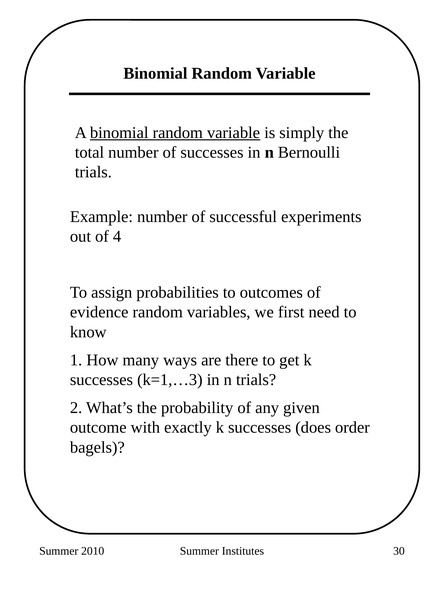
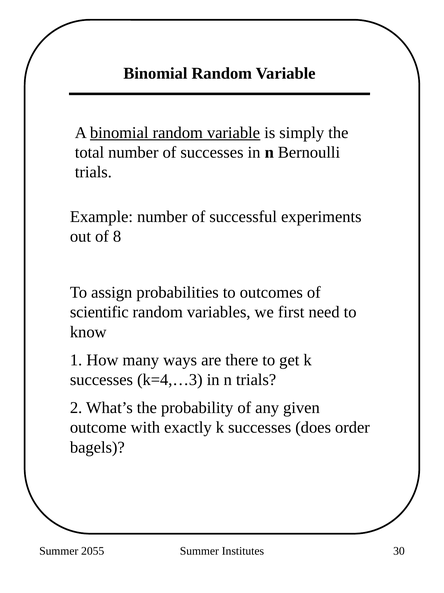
4: 4 -> 8 (117, 236)
evidence: evidence -> scientific (99, 312)
k=1,…3: k=1,…3 -> k=4,…3 (170, 379)
2010: 2010 -> 2055 (93, 550)
